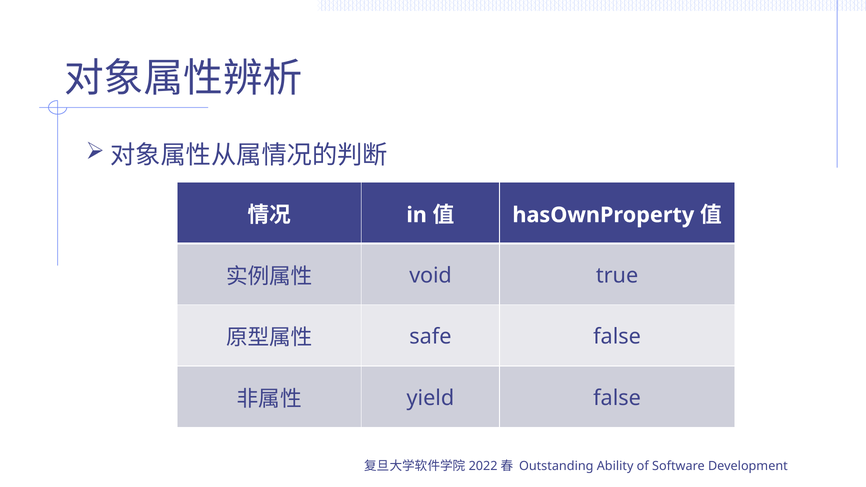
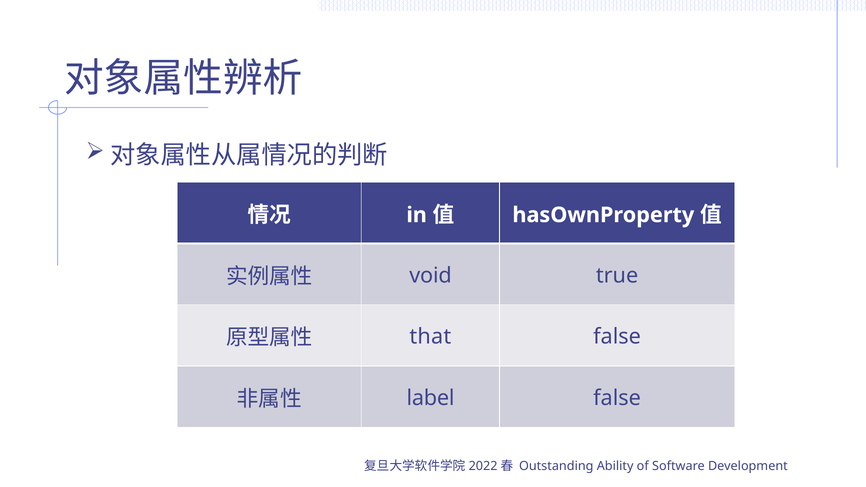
safe: safe -> that (430, 337)
yield: yield -> label (431, 398)
